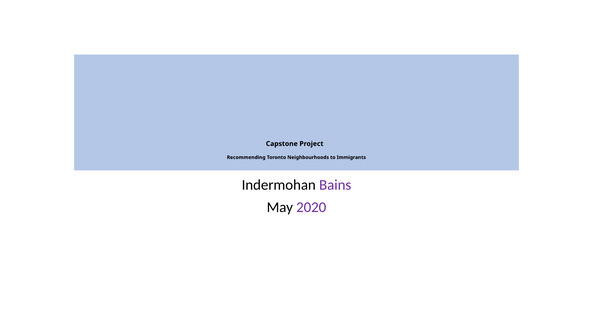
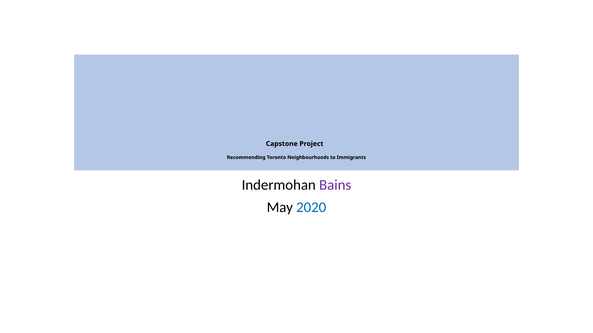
2020 colour: purple -> blue (311, 208)
